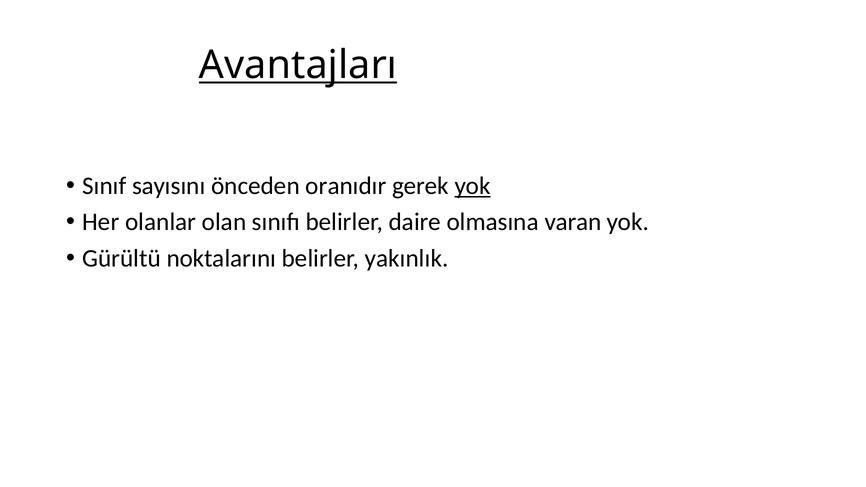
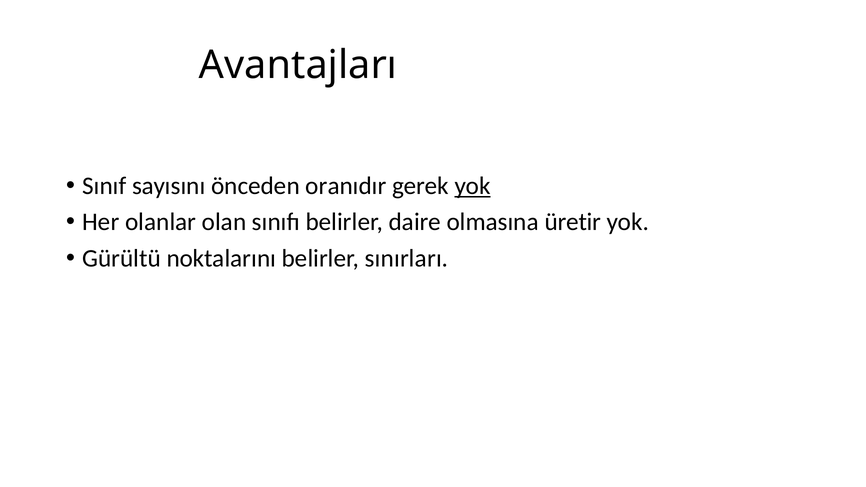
Avantajları underline: present -> none (298, 65)
varan: varan -> üretir (573, 222)
yakınlık: yakınlık -> sınırları (407, 258)
